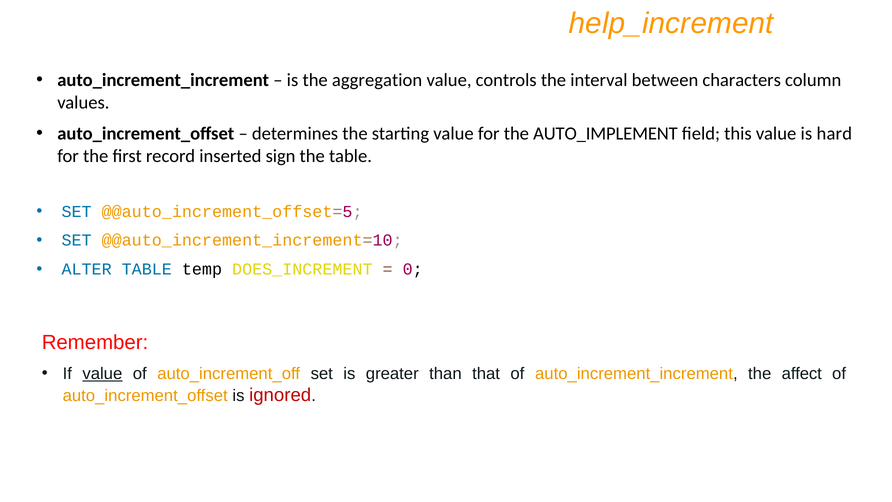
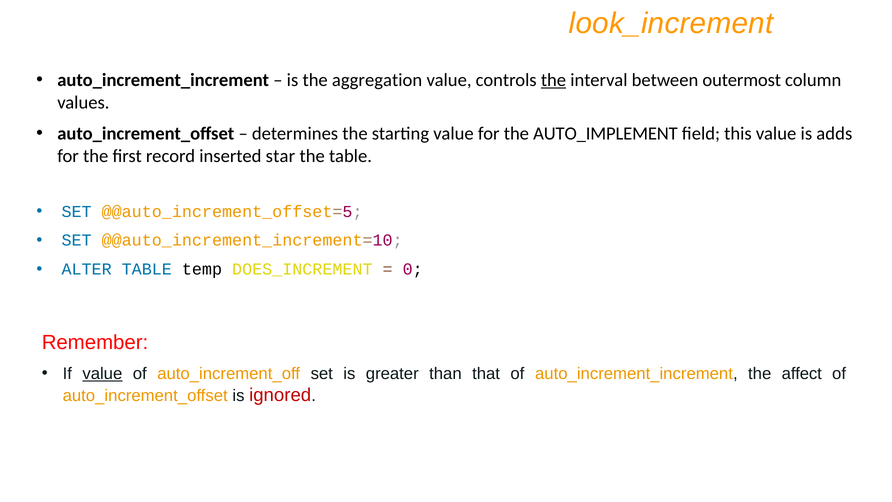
help_increment: help_increment -> look_increment (671, 23)
the underline: none -> present (554, 80)
characters: characters -> outermost (742, 80)
hard: hard -> adds (834, 134)
sign: sign -> star (280, 156)
